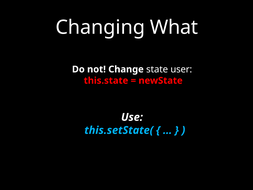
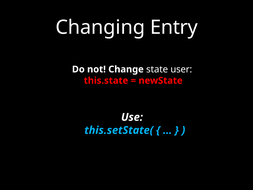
What: What -> Entry (174, 27)
